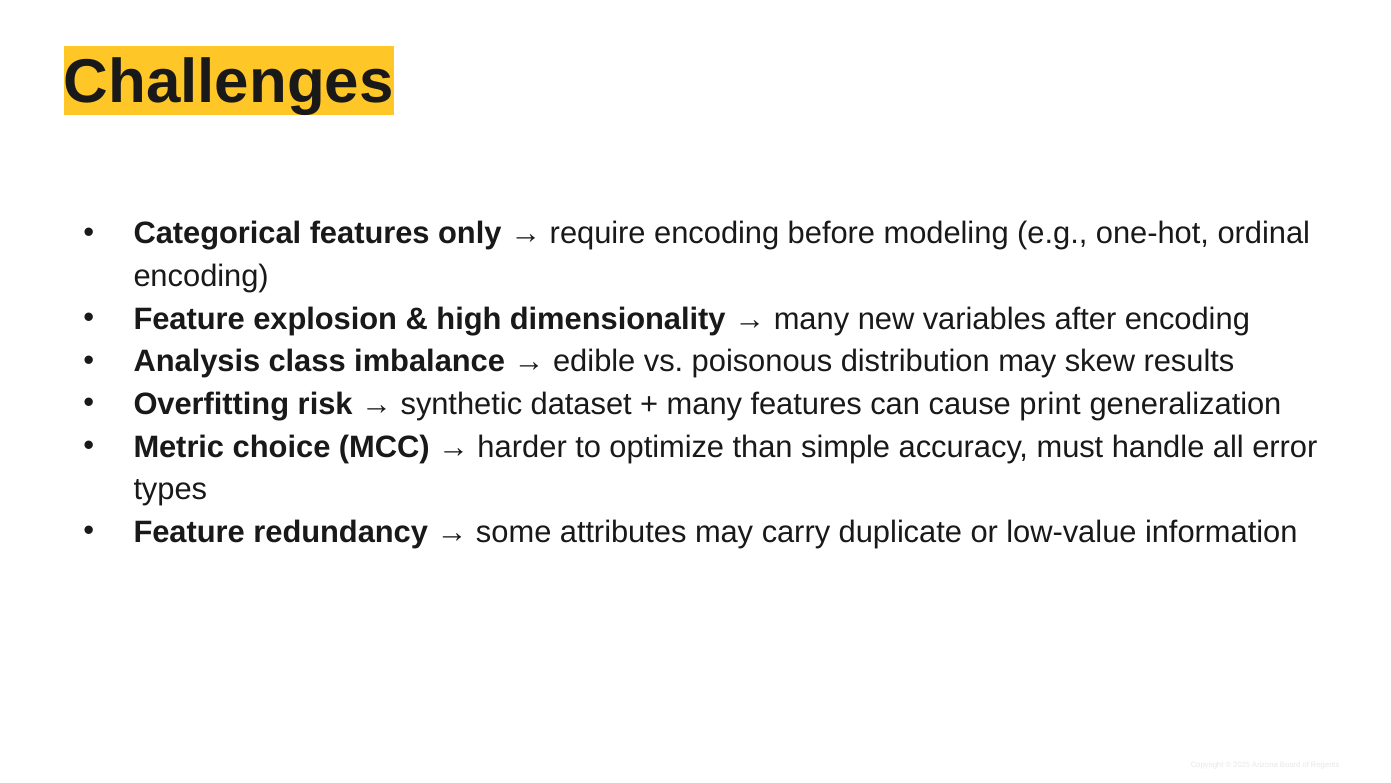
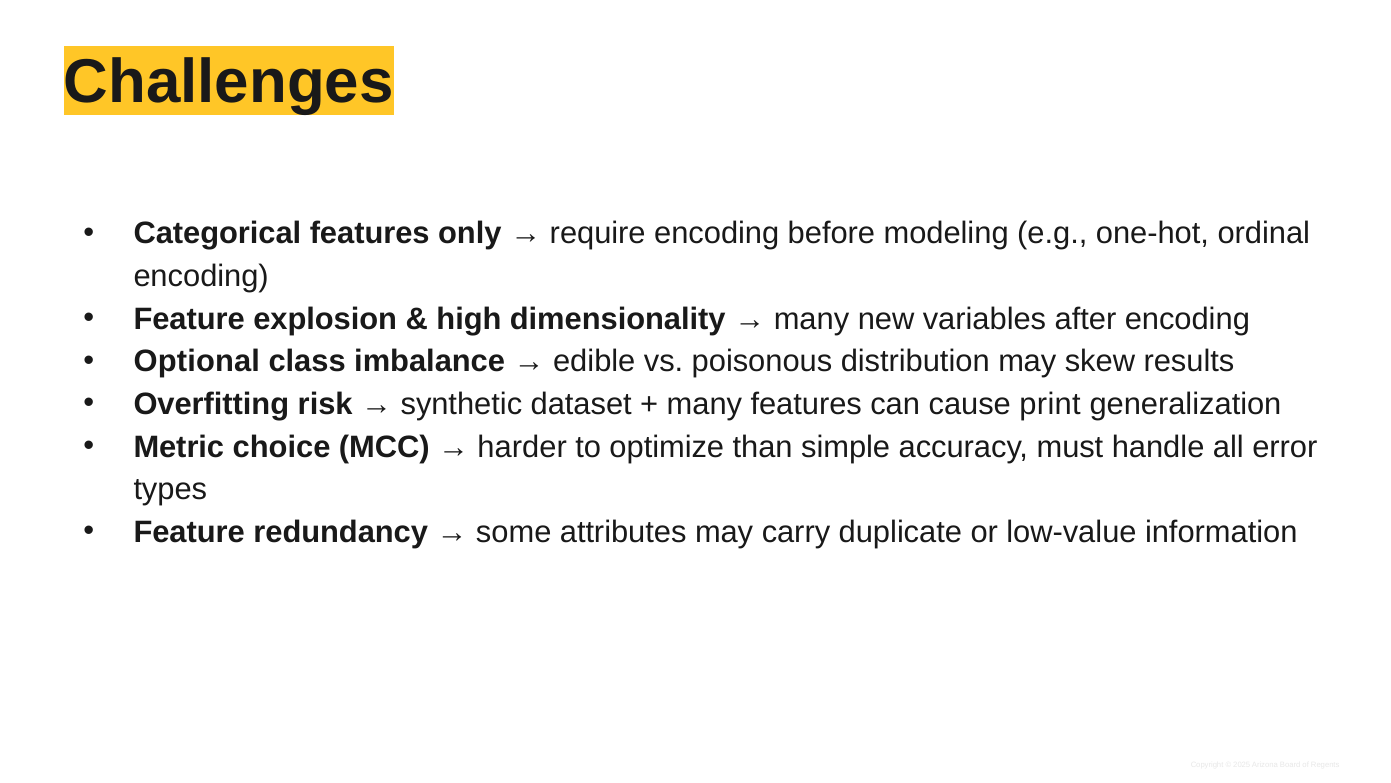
Analysis: Analysis -> Optional (197, 361)
